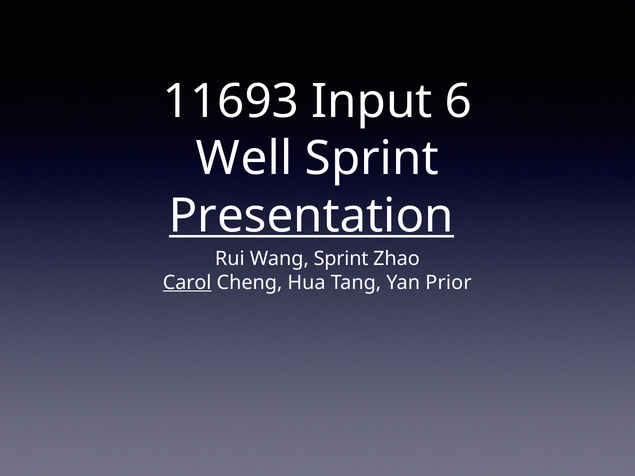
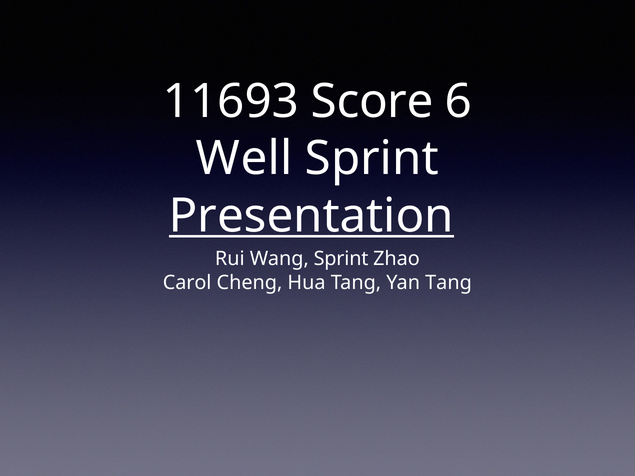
Input: Input -> Score (372, 102)
Carol underline: present -> none (187, 283)
Yan Prior: Prior -> Tang (449, 283)
